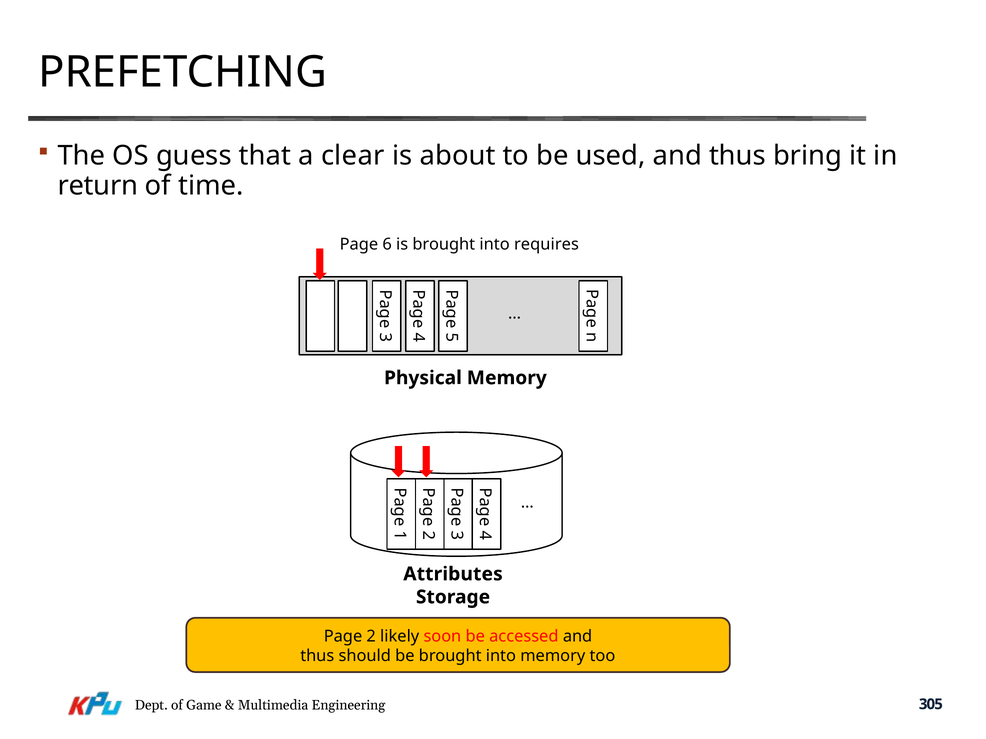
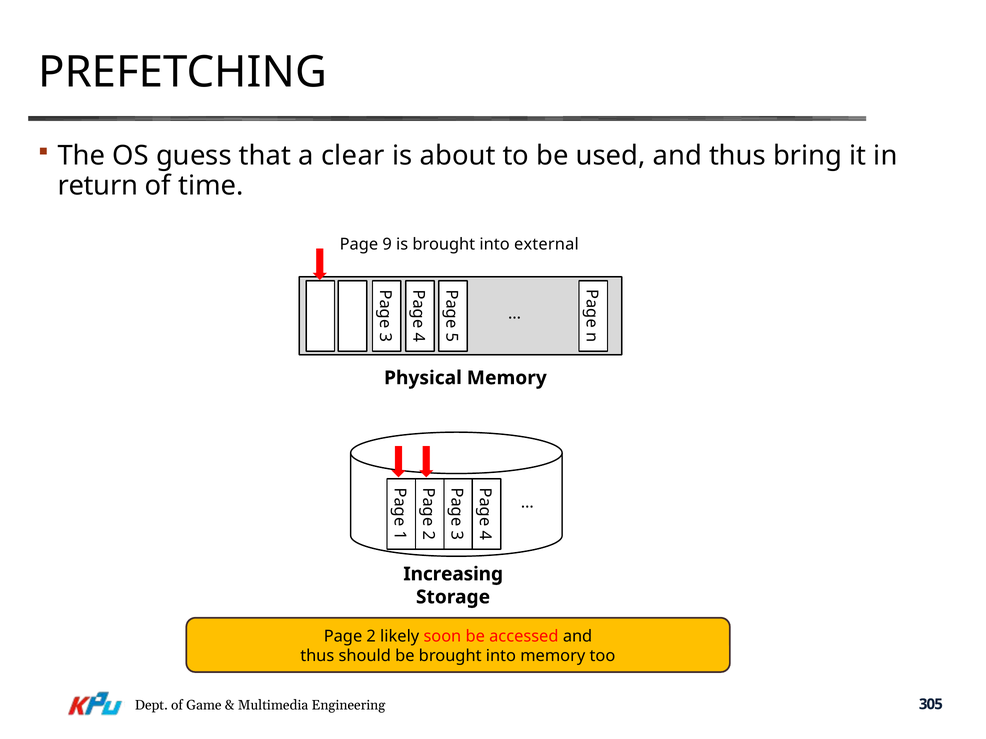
6: 6 -> 9 (387, 244)
requires: requires -> external (546, 244)
Attributes: Attributes -> Increasing (453, 574)
